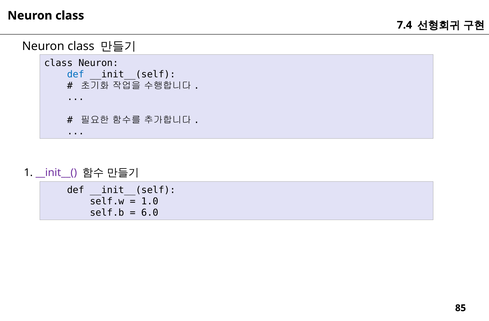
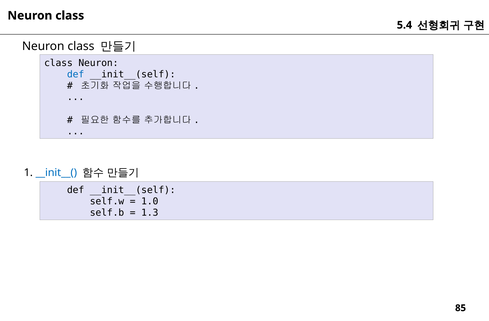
7.4: 7.4 -> 5.4 (404, 25)
__init__( colour: purple -> blue (56, 173)
6.0: 6.0 -> 1.3 (150, 213)
